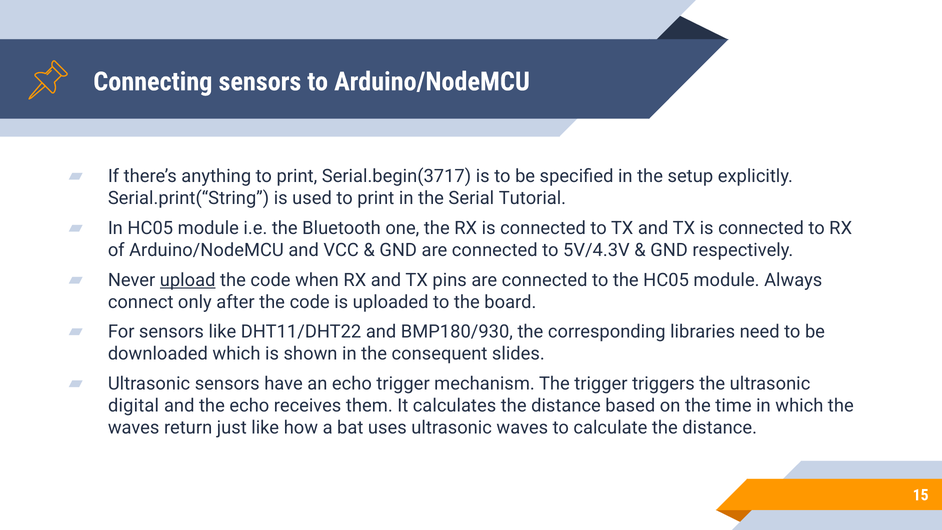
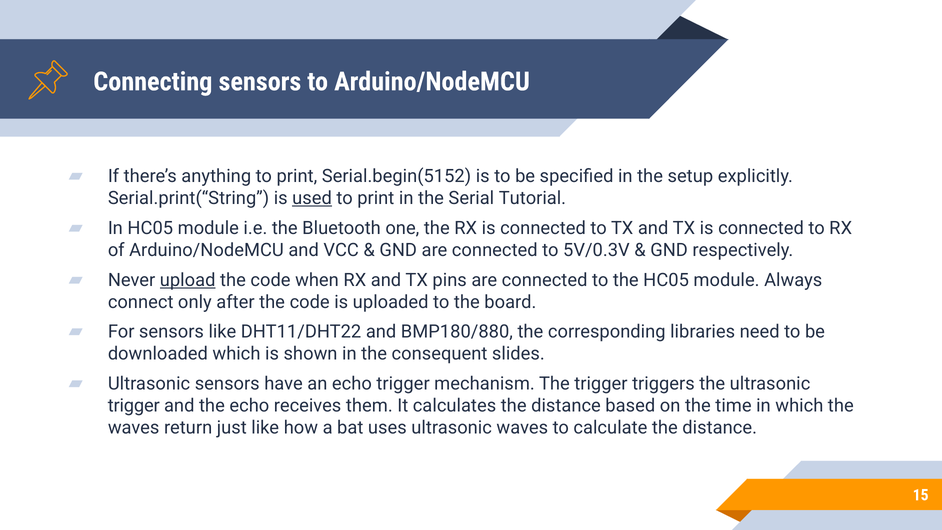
Serial.begin(3717: Serial.begin(3717 -> Serial.begin(5152 (396, 176)
used underline: none -> present (312, 198)
5V/4.3V: 5V/4.3V -> 5V/0.3V (596, 250)
BMP180/930: BMP180/930 -> BMP180/880 (457, 332)
digital: digital -> trigger (134, 406)
